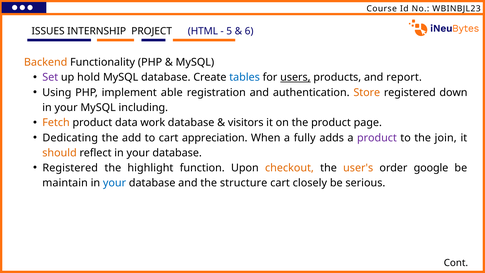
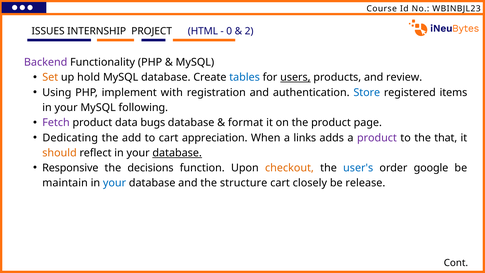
5: 5 -> 0 (229, 31)
6: 6 -> 2 (249, 31)
Backend colour: orange -> purple (46, 62)
Set colour: purple -> orange (50, 77)
report: report -> review (404, 77)
able: able -> with (172, 92)
Store colour: orange -> blue (367, 92)
down: down -> items (453, 92)
including: including -> following (143, 108)
Fetch colour: orange -> purple (56, 123)
work: work -> bugs (153, 123)
visitors: visitors -> format (246, 123)
fully: fully -> links (305, 138)
join: join -> that (446, 138)
database underline: none -> present (177, 153)
Registered: Registered -> Responsive (70, 168)
highlight: highlight -> decisions (151, 168)
user's colour: orange -> blue (358, 168)
serious: serious -> release (365, 183)
